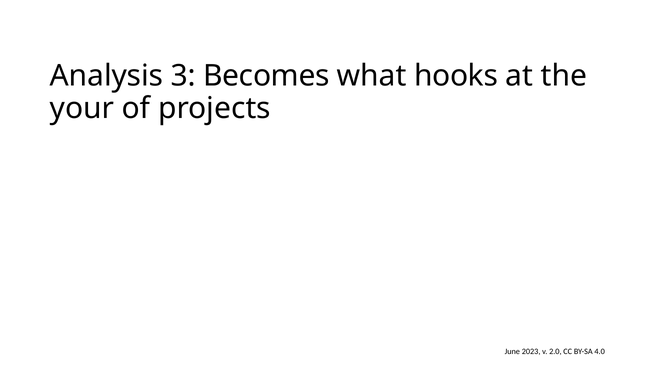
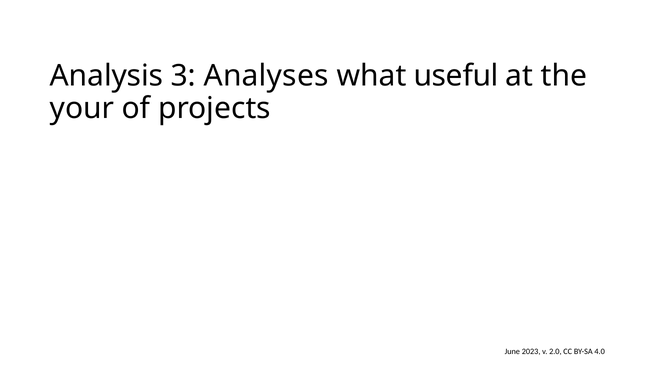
Becomes: Becomes -> Analyses (266, 76)
hooks: hooks -> useful (456, 76)
